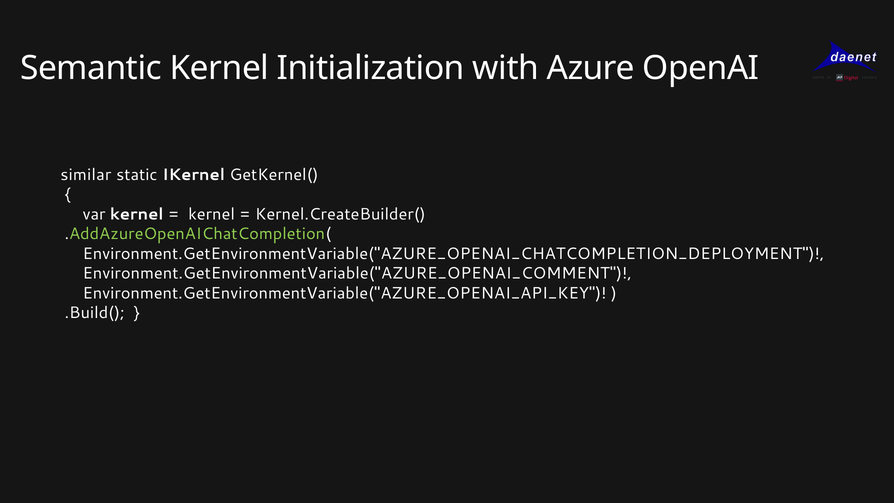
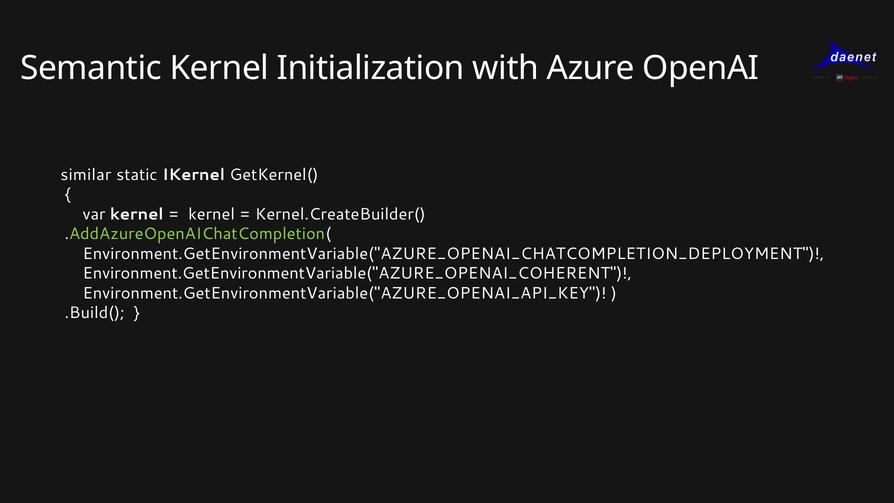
Environment.GetEnvironmentVariable("AZURE_OPENAI_COMMENT: Environment.GetEnvironmentVariable("AZURE_OPENAI_COMMENT -> Environment.GetEnvironmentVariable("AZURE_OPENAI_COHERENT (357, 273)
